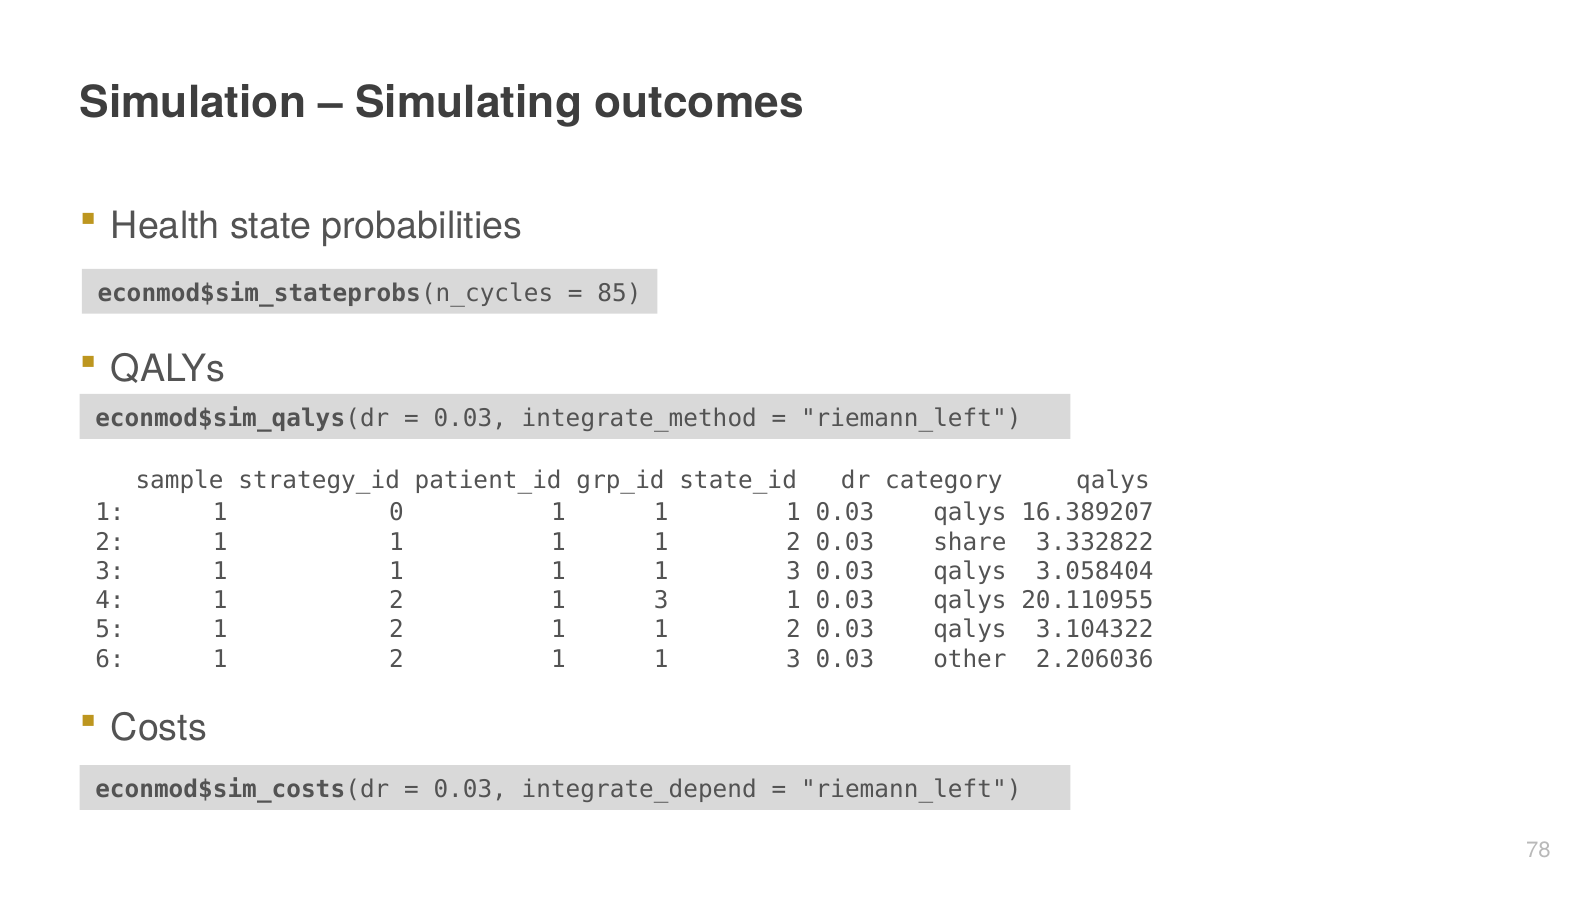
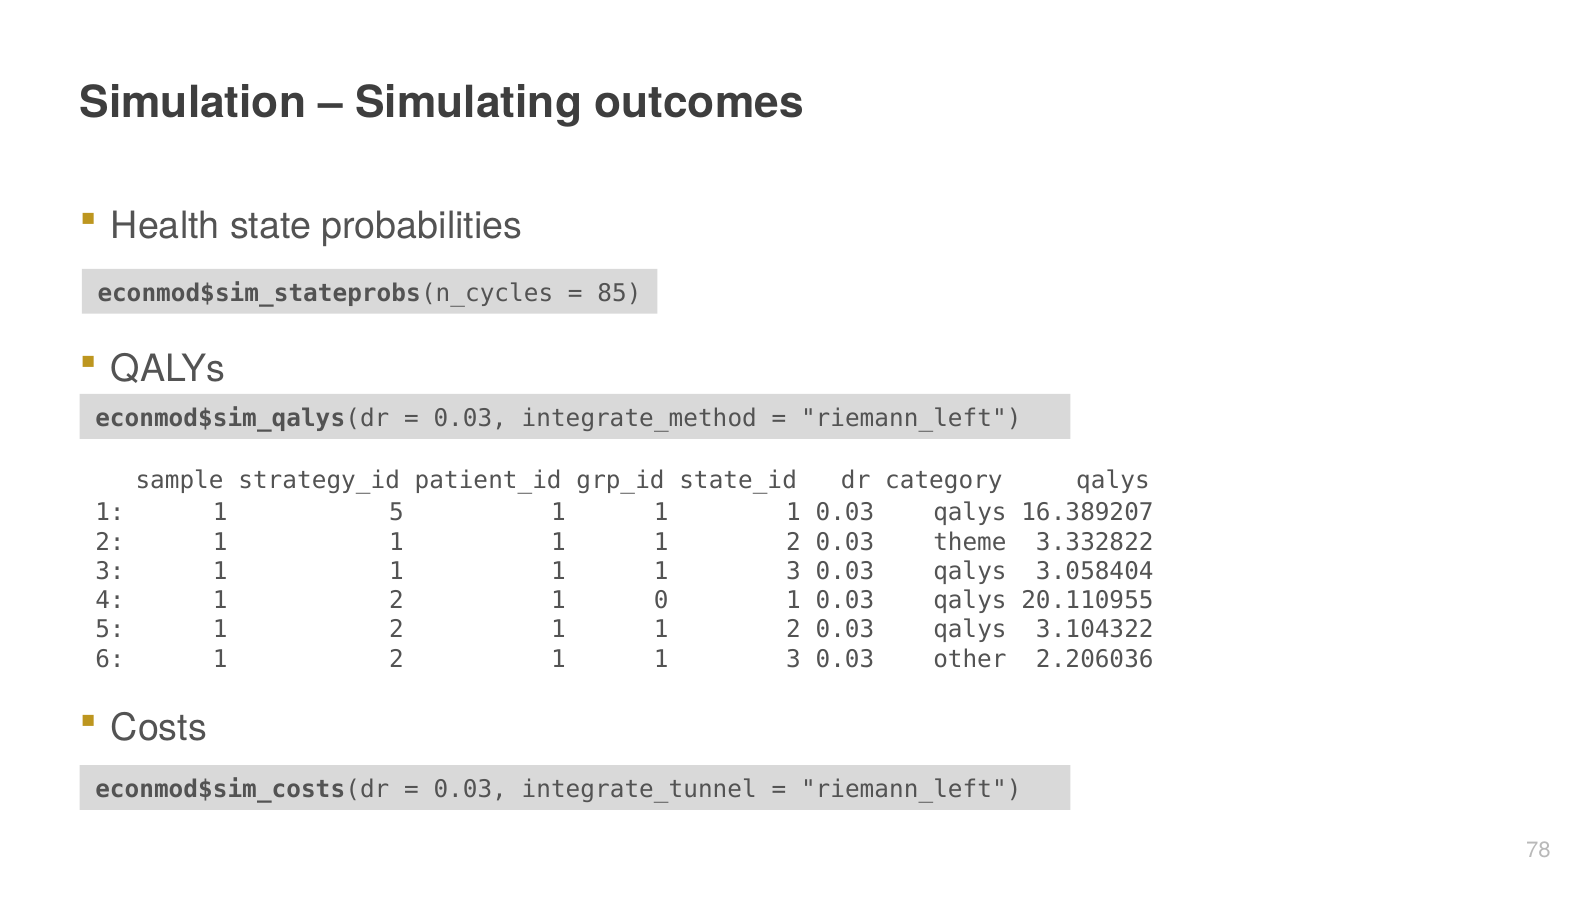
1 0: 0 -> 5 (397, 513)
share: share -> theme (970, 542)
2 1 3: 3 -> 0 (661, 600)
integrate_depend: integrate_depend -> integrate_tunnel (639, 789)
